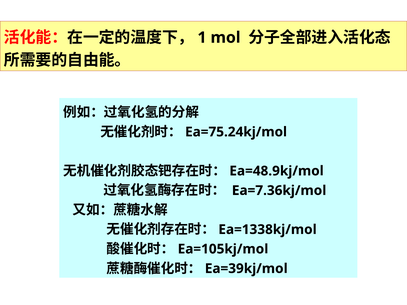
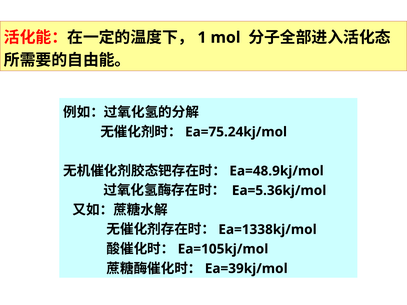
Ea=7.36kj/mol: Ea=7.36kj/mol -> Ea=5.36kj/mol (279, 191)
